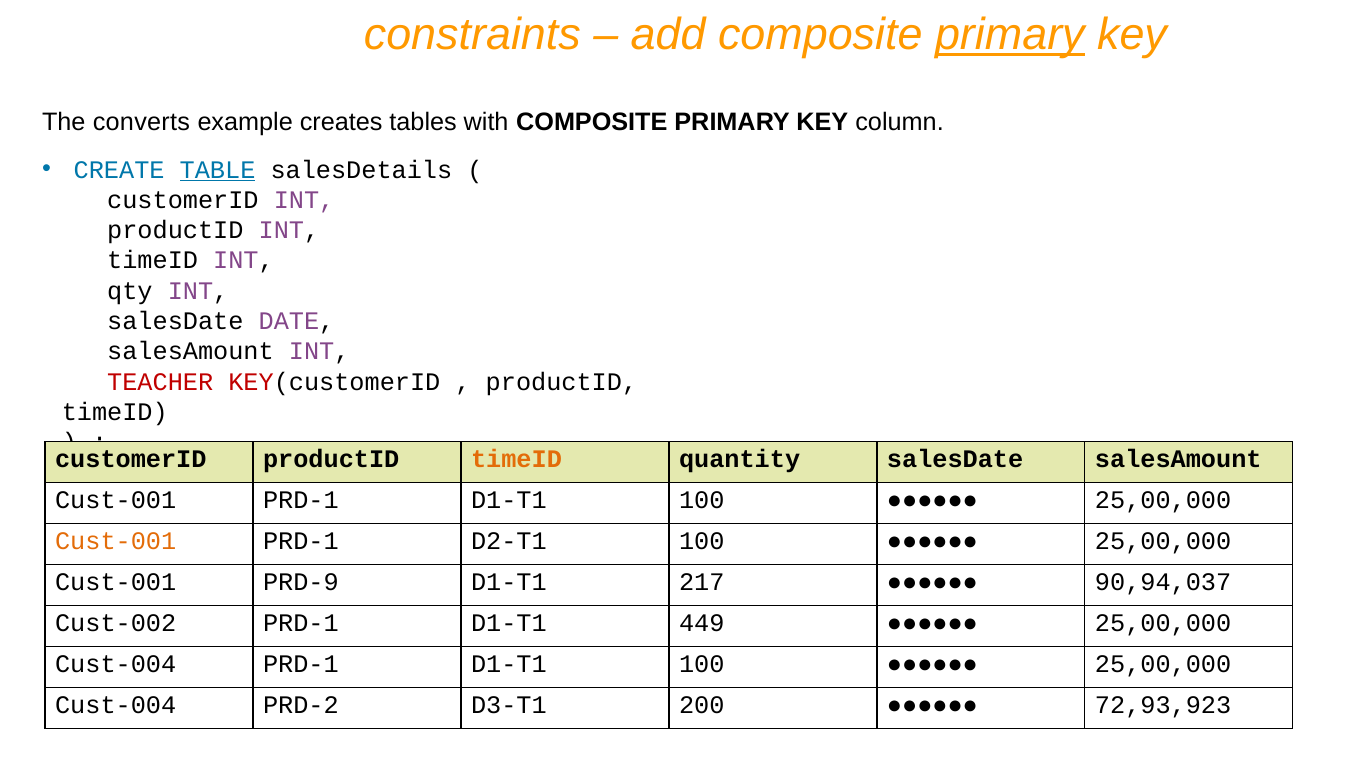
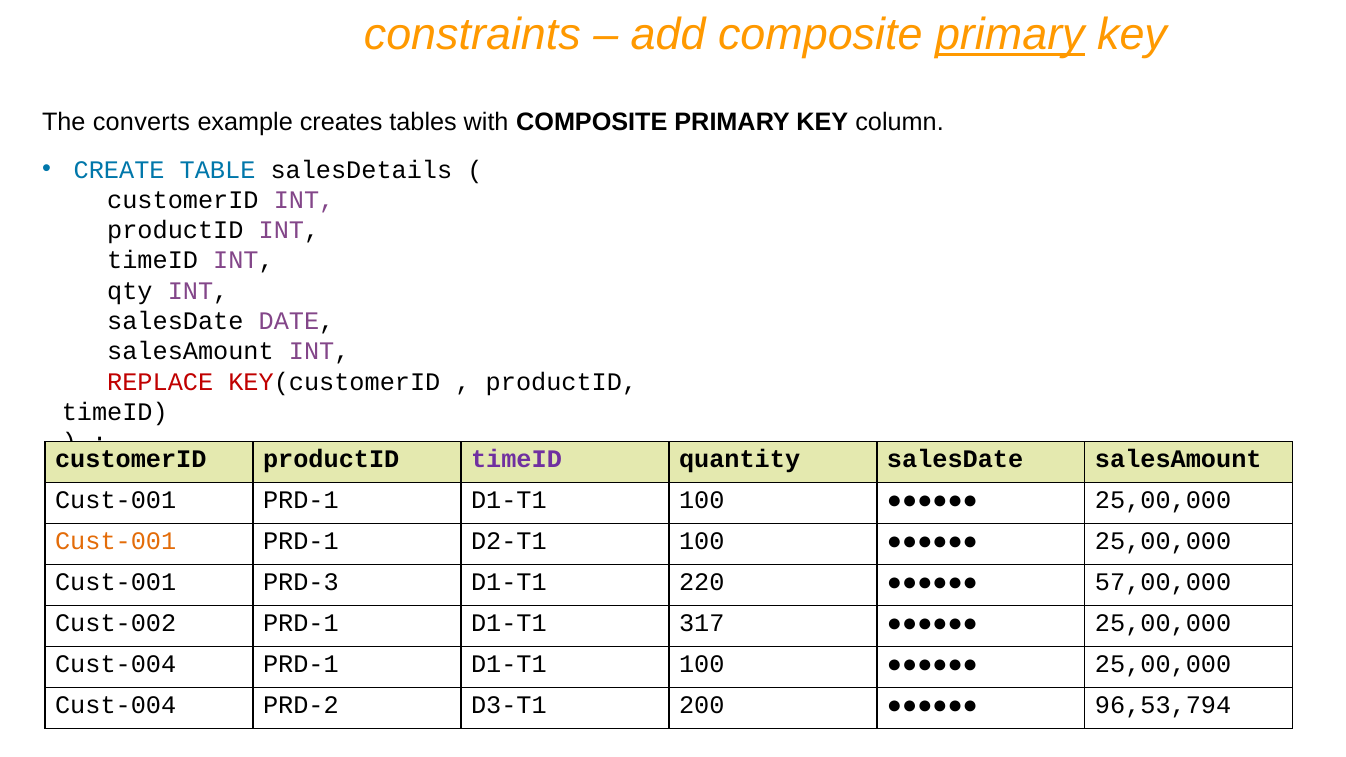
TABLE underline: present -> none (218, 170)
TEACHER: TEACHER -> REPLACE (160, 382)
timeID colour: orange -> purple (516, 459)
PRD-9: PRD-9 -> PRD-3 (301, 582)
217: 217 -> 220 (702, 582)
90,94,037: 90,94,037 -> 57,00,000 (1163, 582)
449: 449 -> 317 (702, 623)
72,93,923: 72,93,923 -> 96,53,794 (1163, 705)
